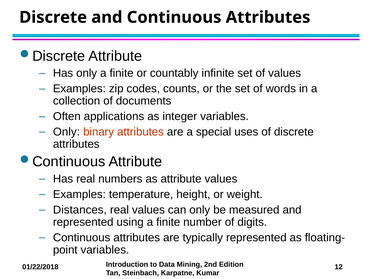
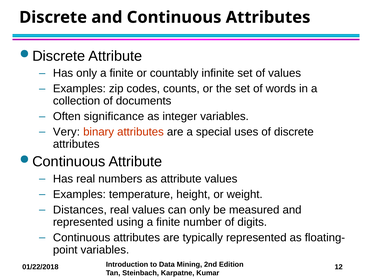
applications: applications -> significance (114, 116)
Only: Only -> Very (66, 132)
